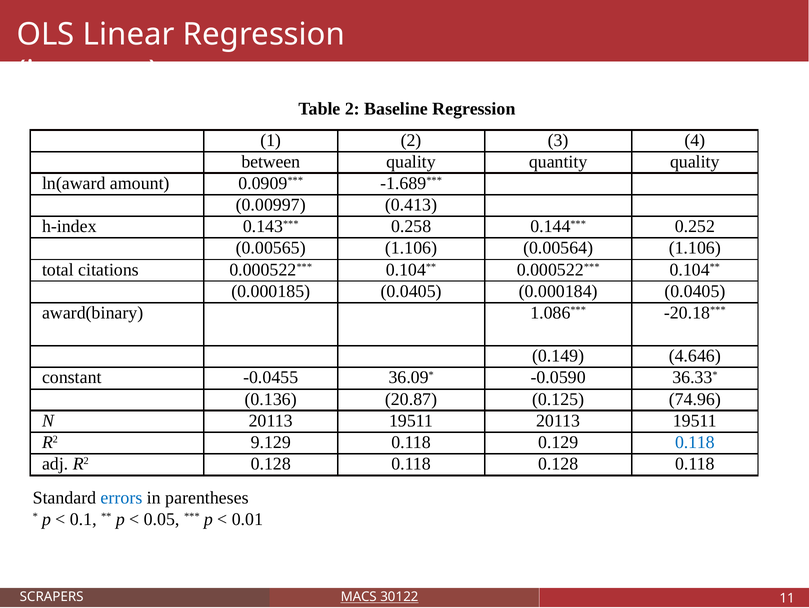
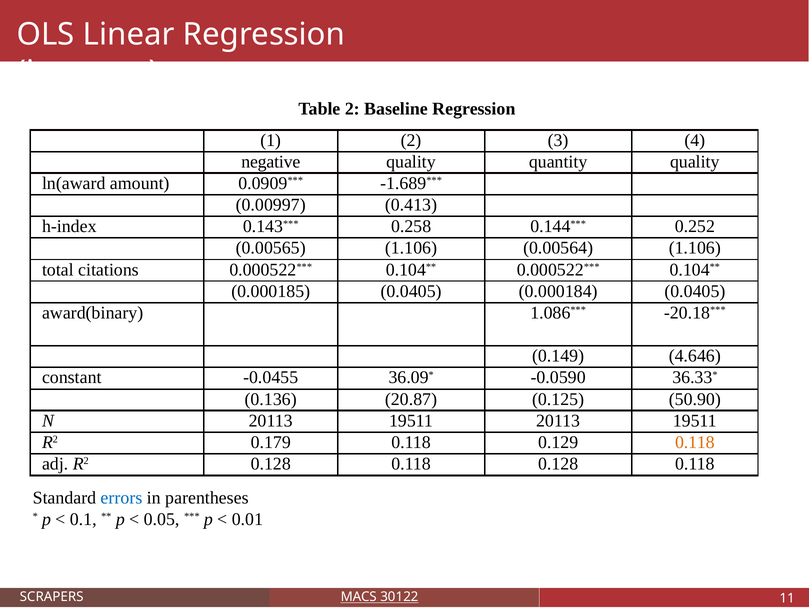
between: between -> negative (271, 162)
74.96: 74.96 -> 50.90 (695, 399)
9.129: 9.129 -> 0.179 (271, 442)
0.118 colour: blue -> orange (695, 442)
